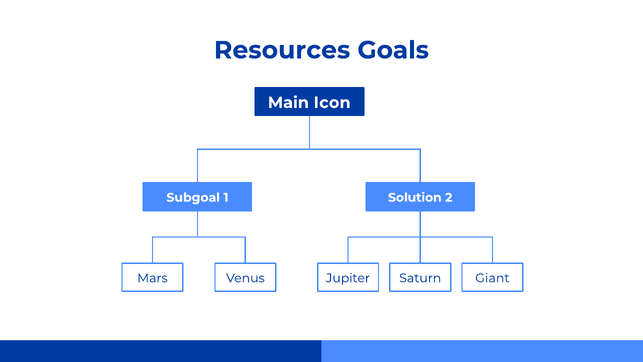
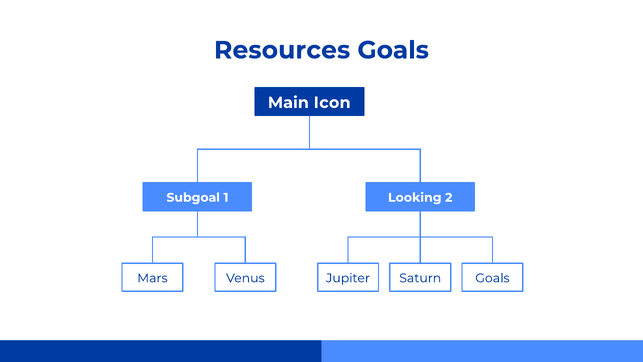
Solution: Solution -> Looking (415, 197)
Giant: Giant -> Goals (492, 278)
